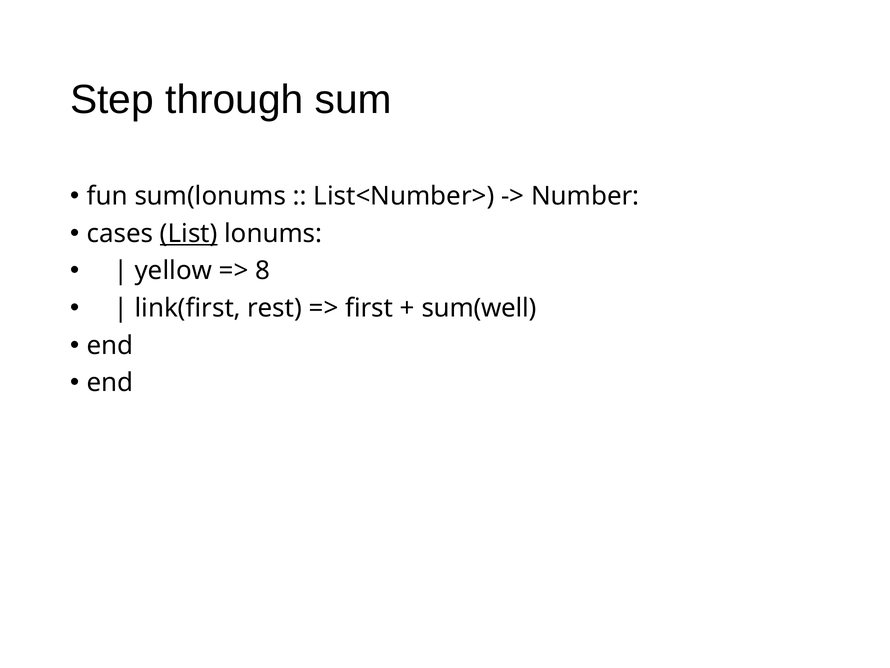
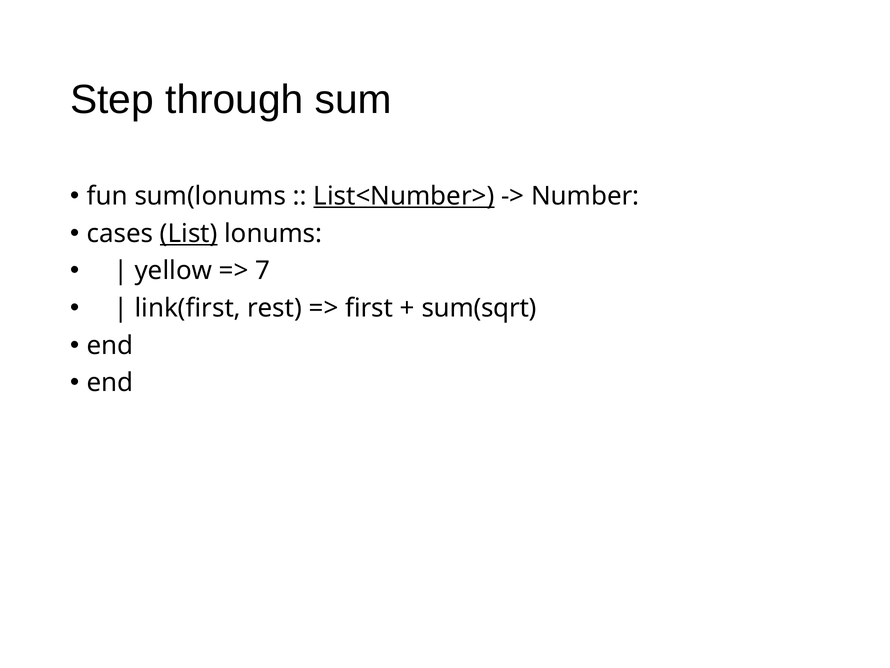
List<Number> underline: none -> present (404, 196)
8: 8 -> 7 (263, 271)
sum(well: sum(well -> sum(sqrt (479, 308)
